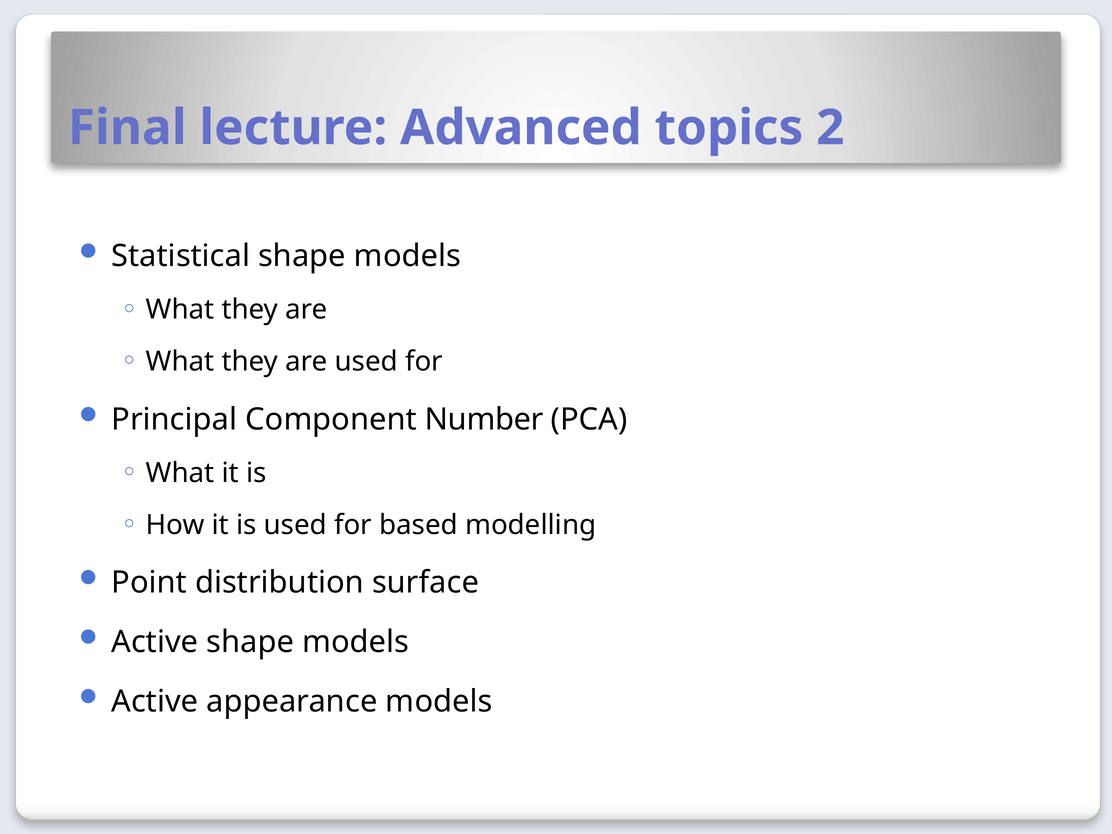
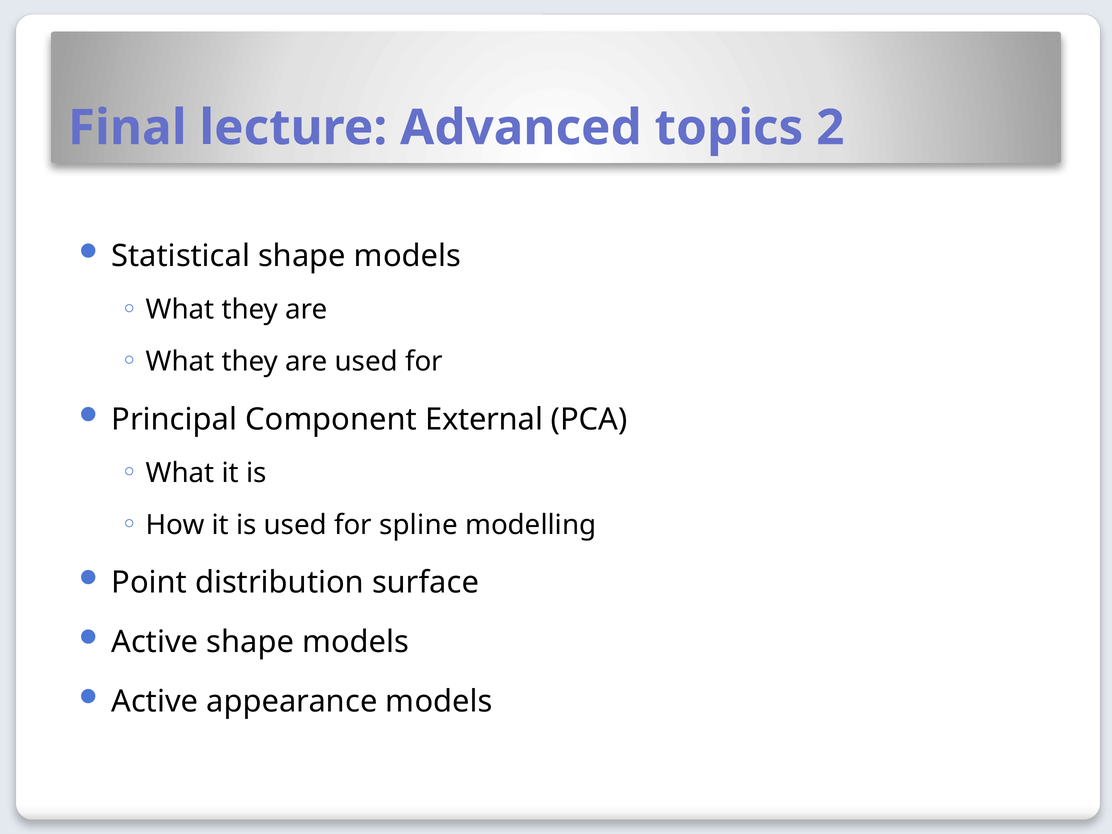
Number: Number -> External (484, 419)
based: based -> spline (418, 525)
